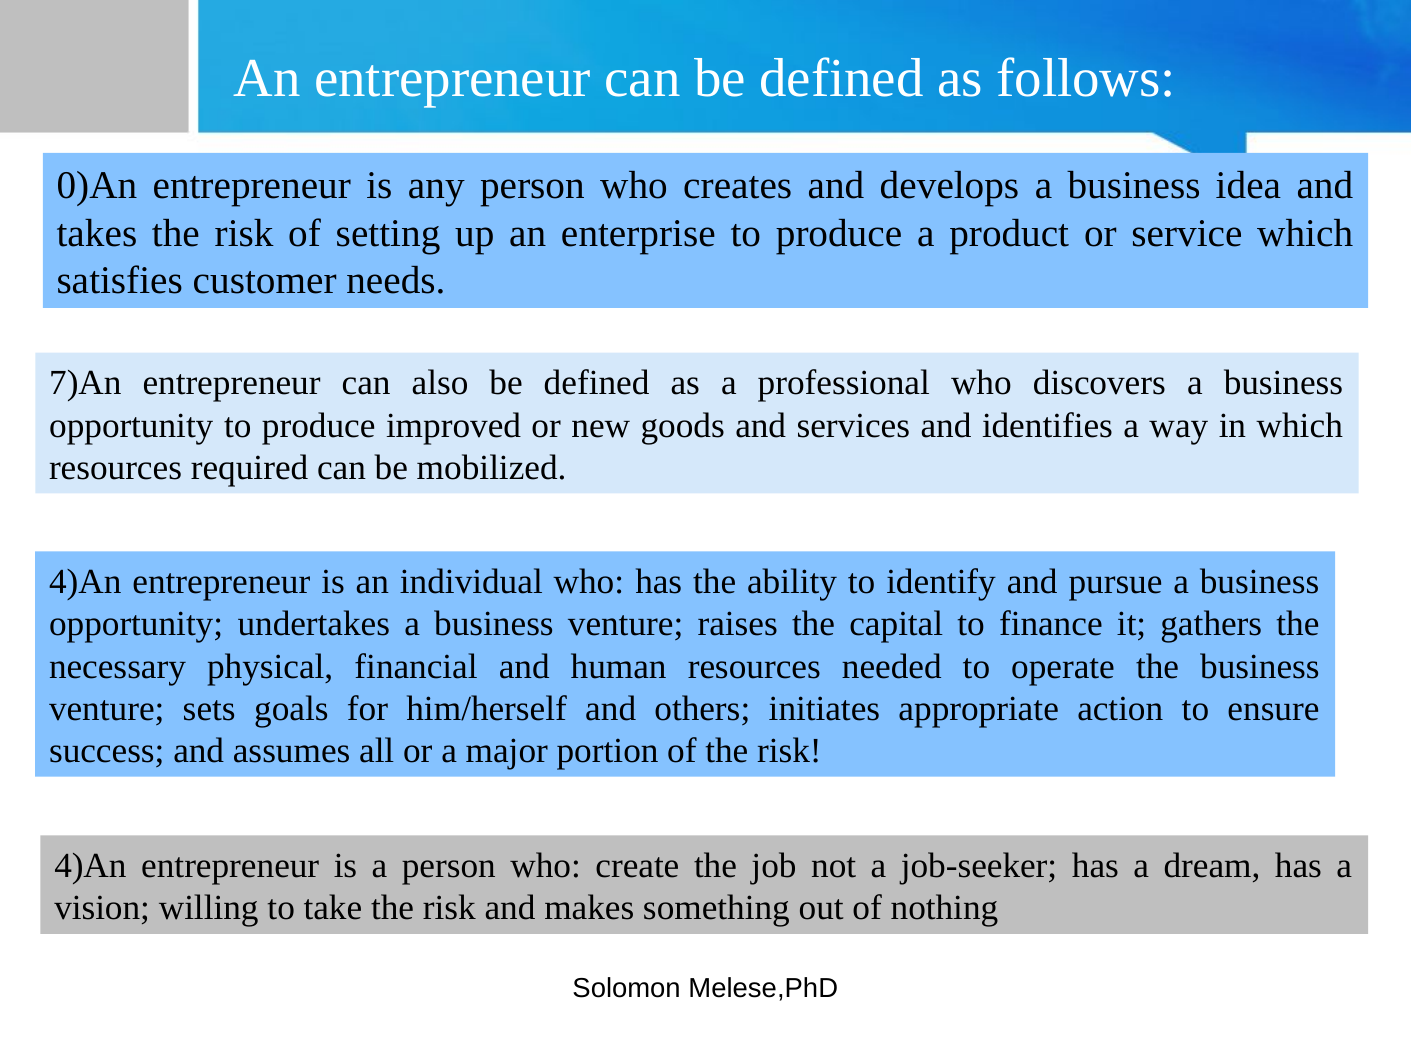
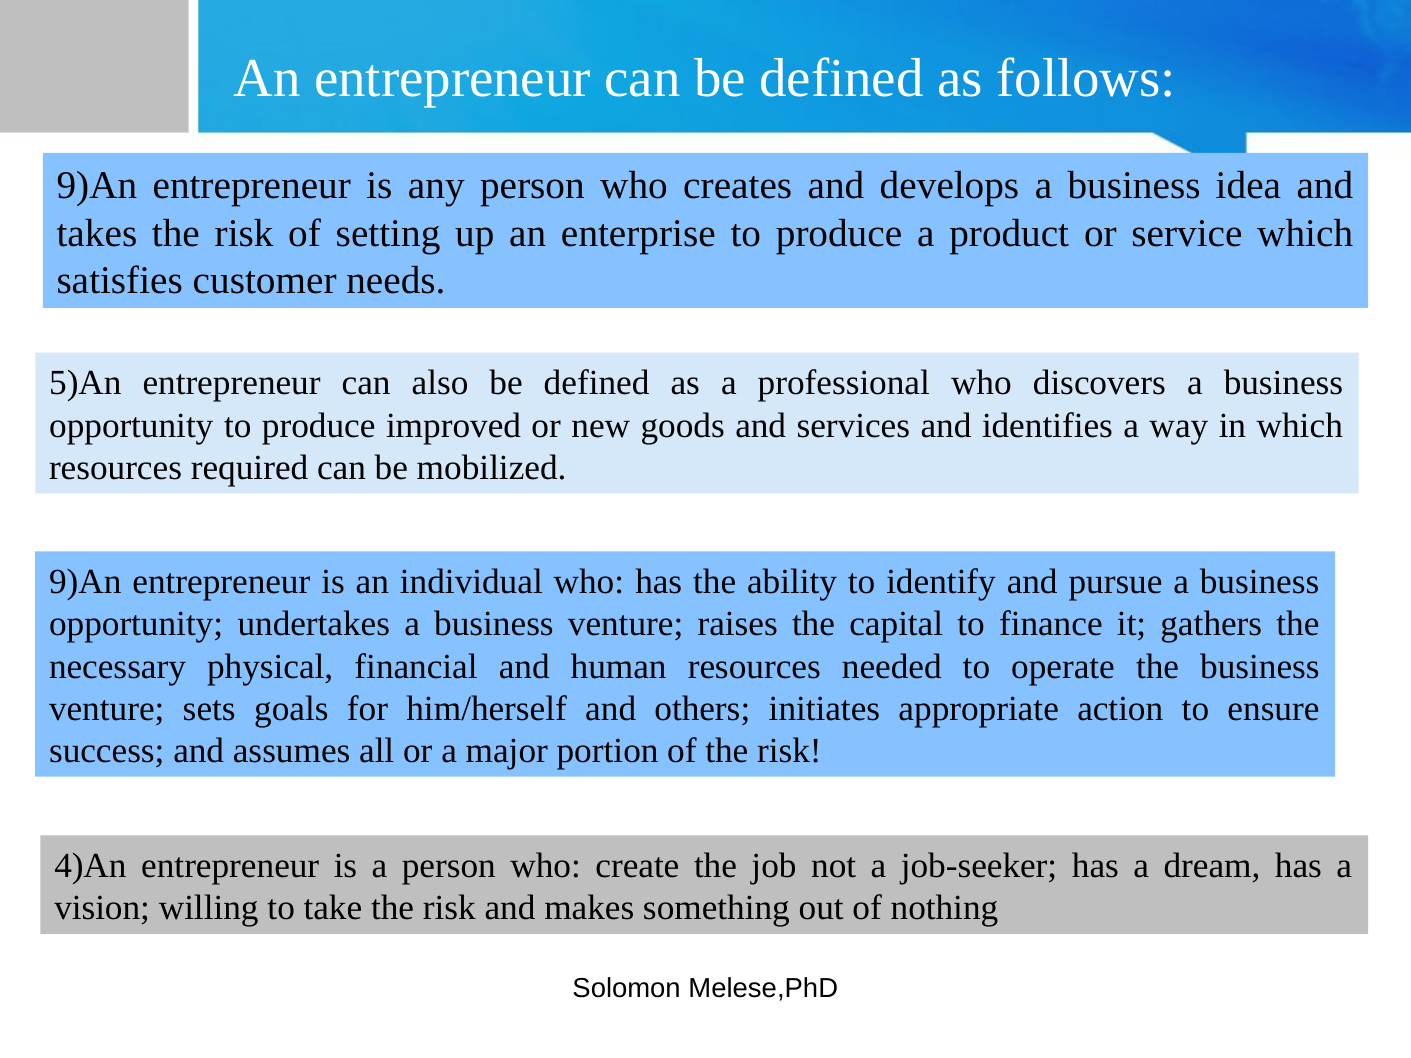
0)An: 0)An -> 9)An (97, 186)
7)An: 7)An -> 5)An (85, 383)
4)An: 4)An -> 9)An (85, 582)
